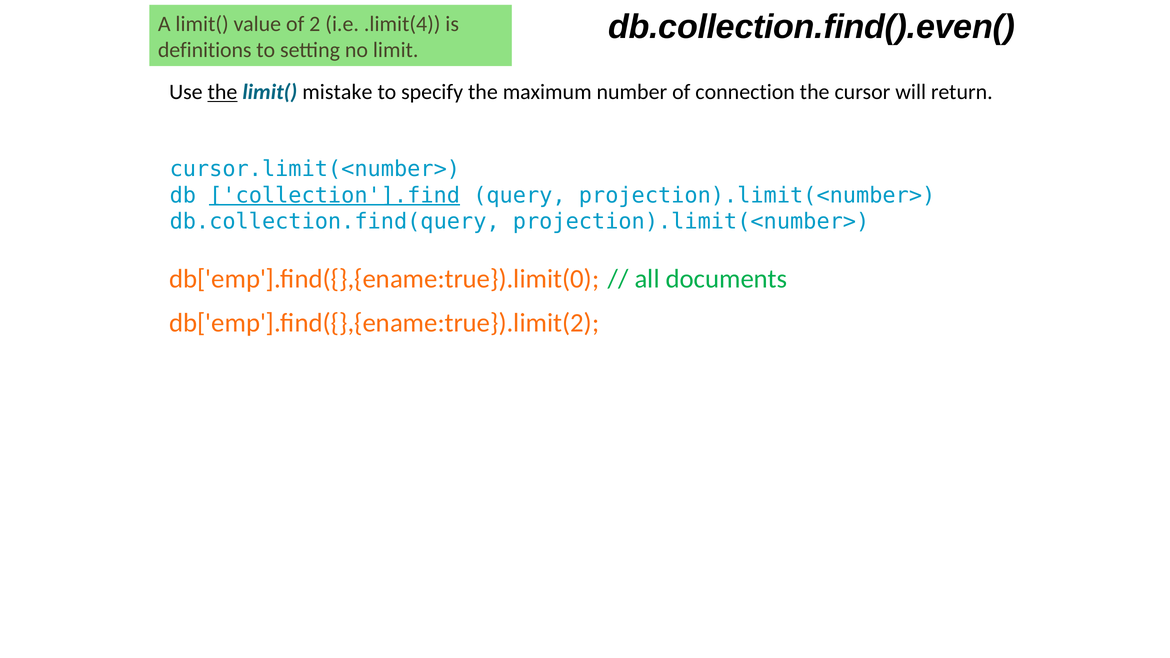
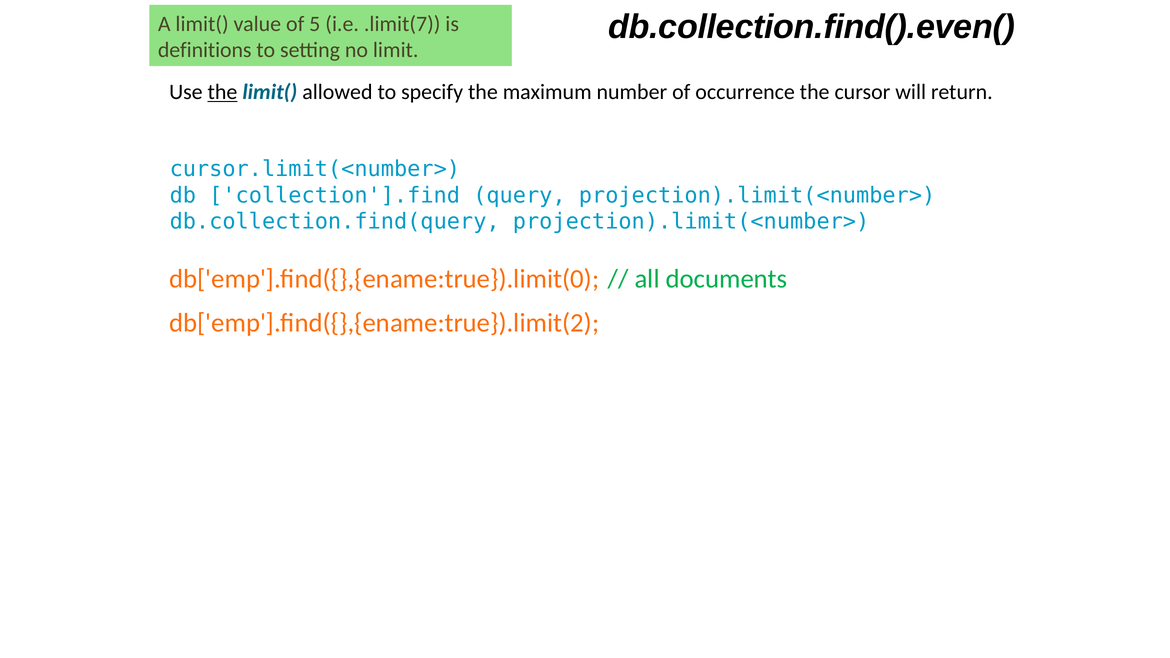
2: 2 -> 5 (315, 24)
.limit(4: .limit(4 -> .limit(7 (402, 24)
mistake: mistake -> allowed (337, 92)
connection: connection -> occurrence (745, 92)
collection'].find underline: present -> none (335, 195)
